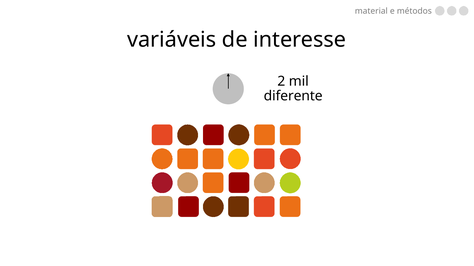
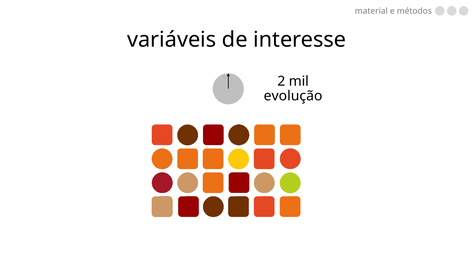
diferente: diferente -> evolução (293, 96)
